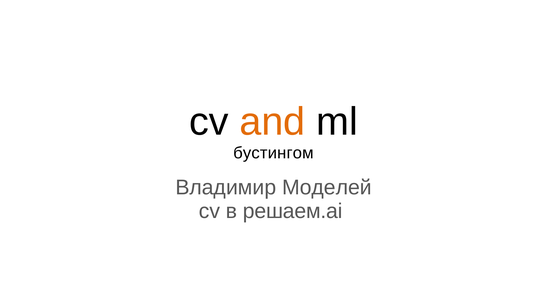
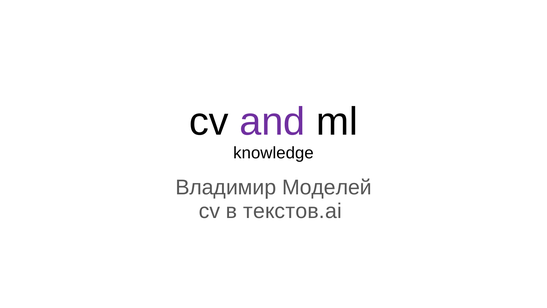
and colour: orange -> purple (272, 122)
бустингом: бустингом -> knowledge (273, 153)
решаем.ai: решаем.ai -> текстов.ai (292, 211)
